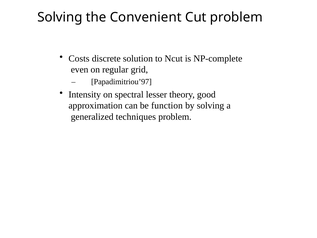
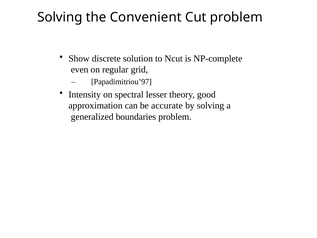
Costs: Costs -> Show (79, 58)
function: function -> accurate (167, 106)
techniques: techniques -> boundaries (136, 117)
